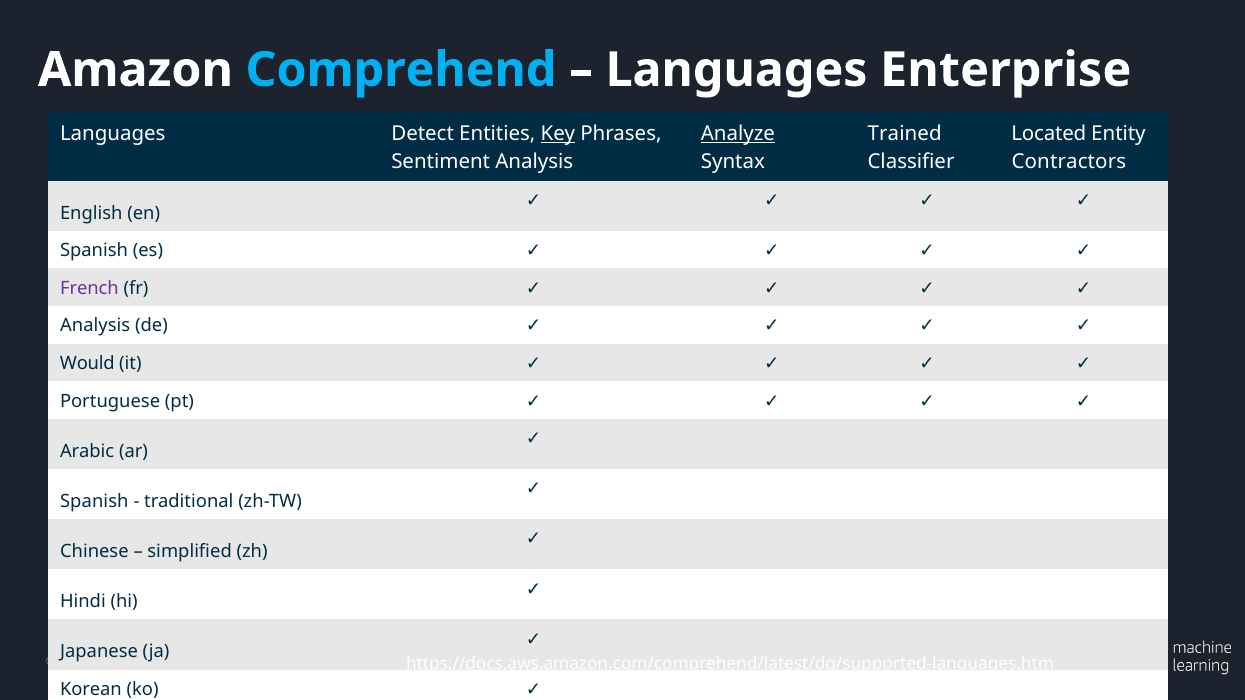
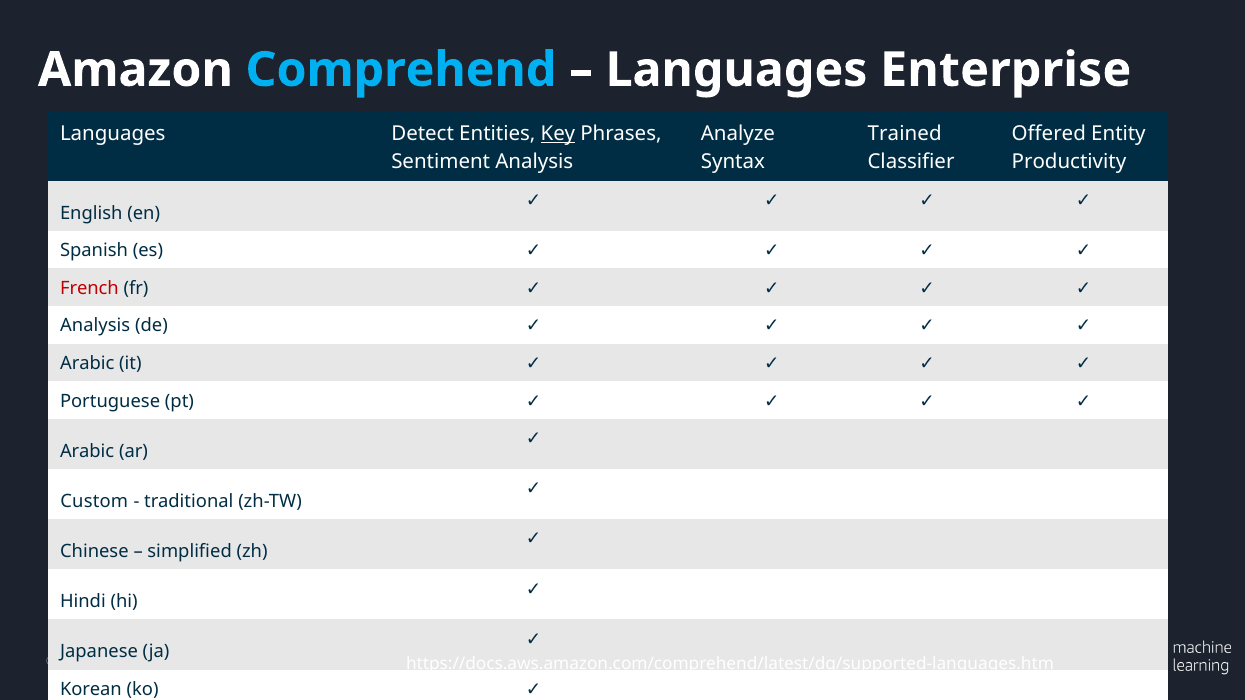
Analyze underline: present -> none (738, 134)
Located: Located -> Offered (1049, 134)
Contractors: Contractors -> Productivity (1069, 162)
French colour: purple -> red (89, 288)
Would: Would -> Arabic (87, 364)
Spanish: Spanish -> Custom (94, 502)
